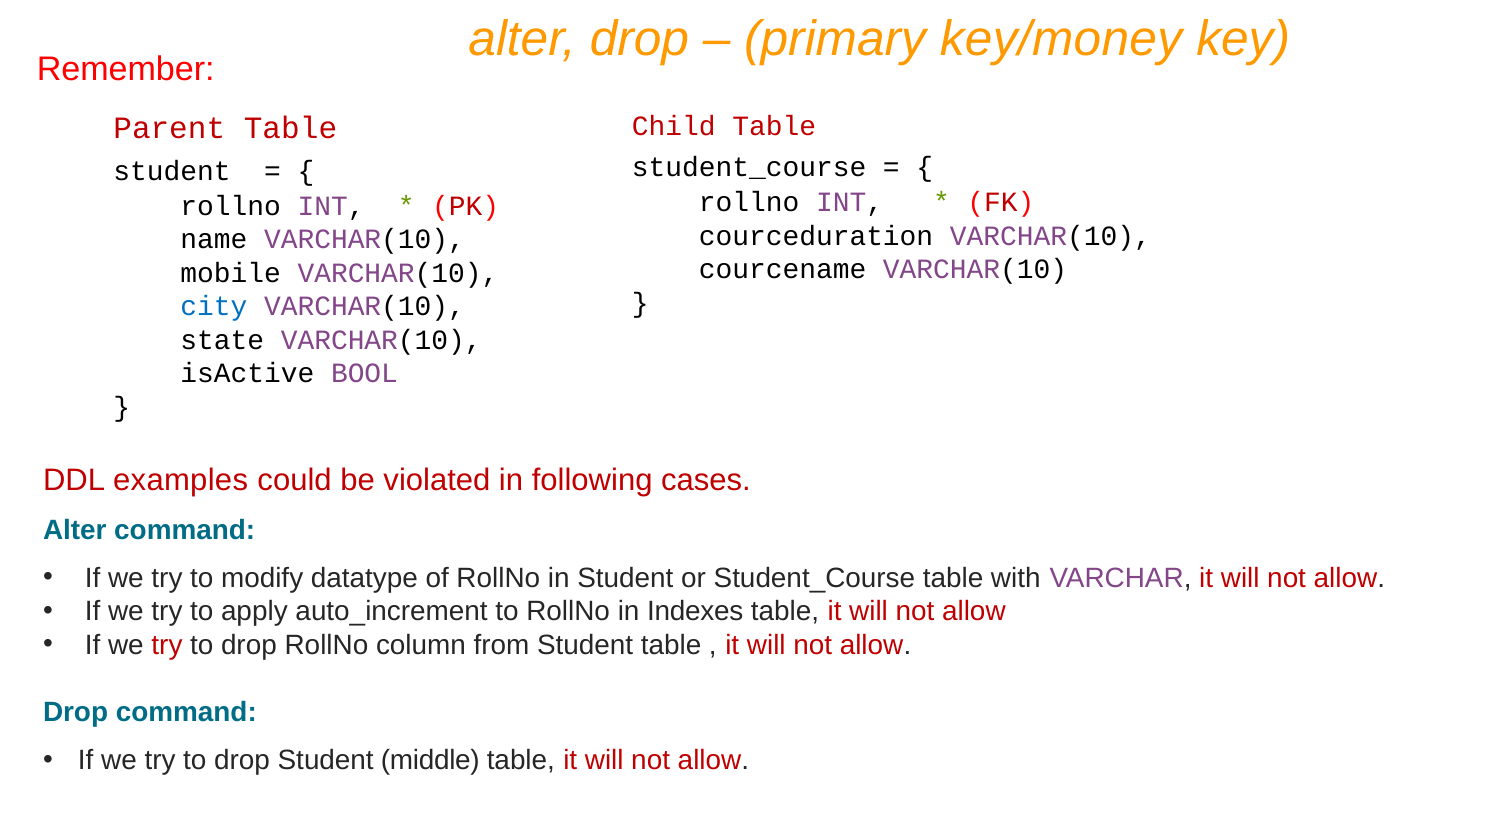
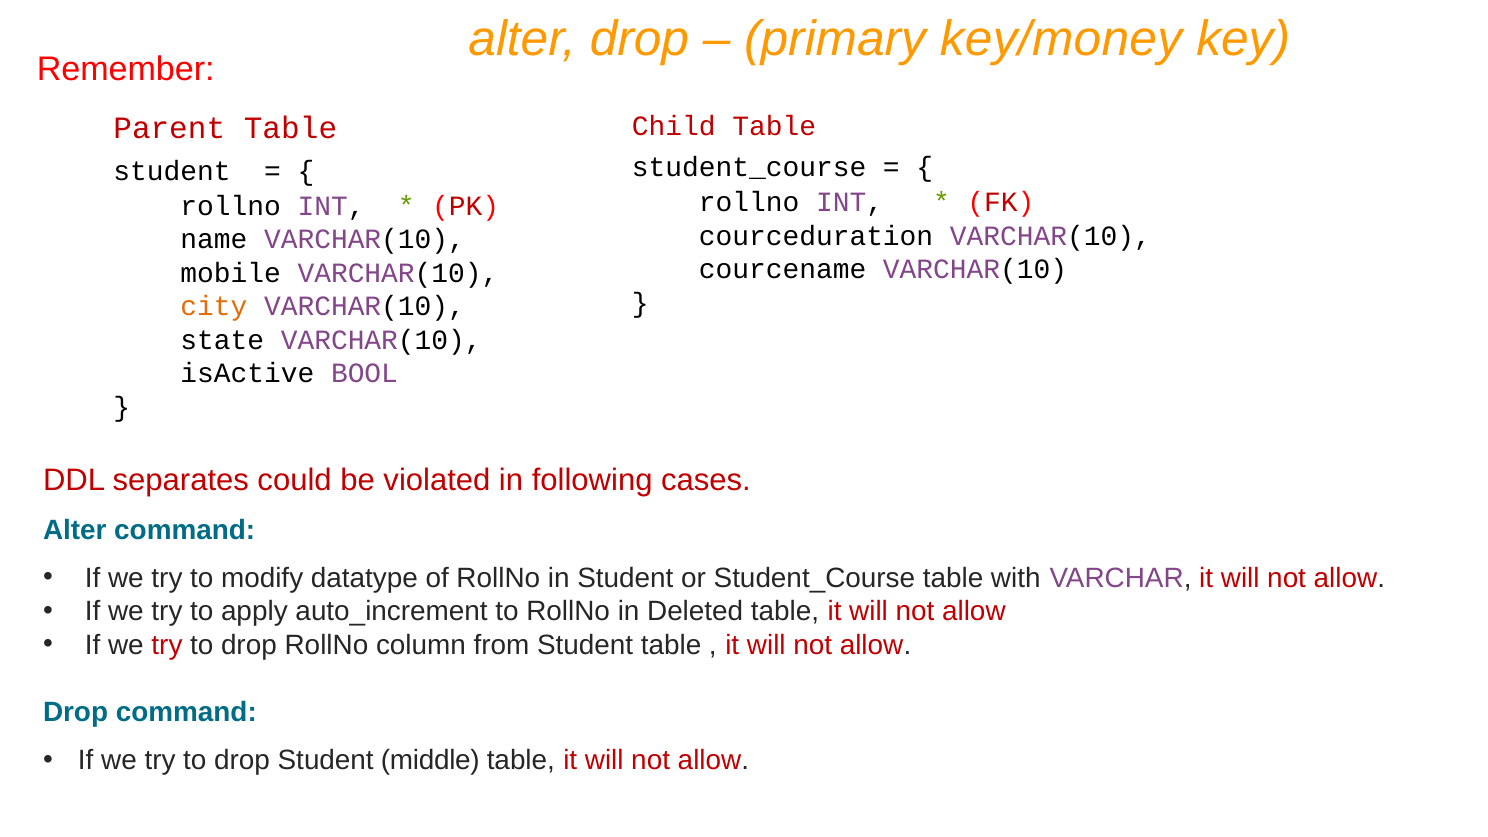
city colour: blue -> orange (214, 307)
examples: examples -> separates (181, 480)
Indexes: Indexes -> Deleted (695, 612)
